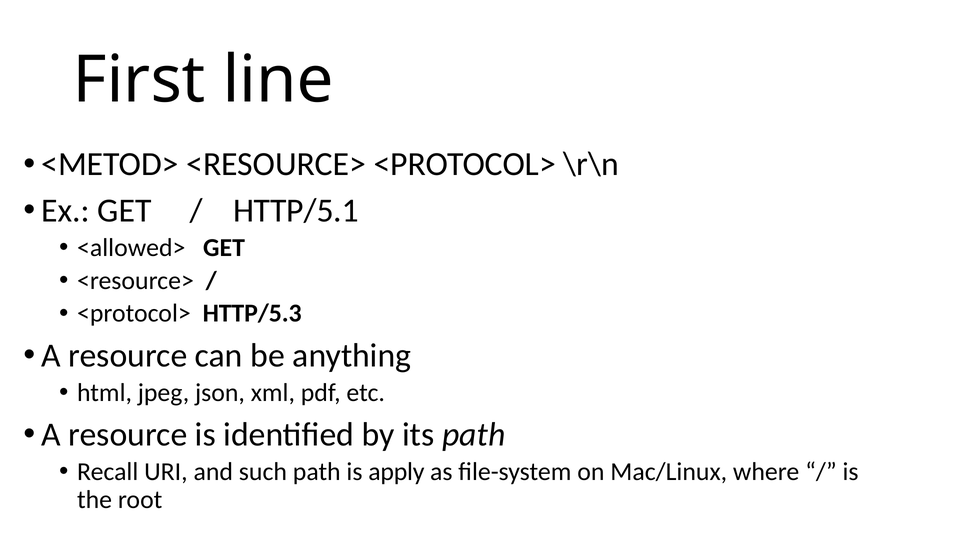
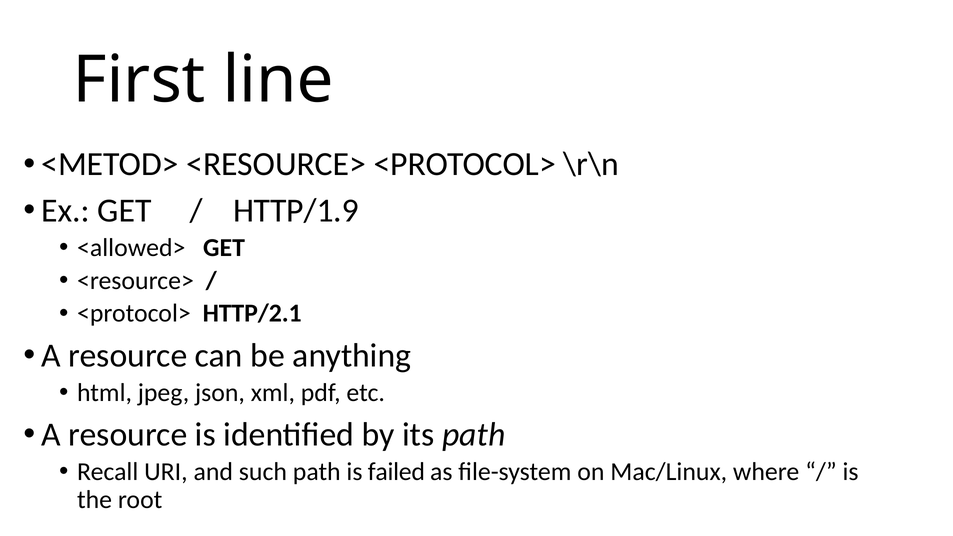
HTTP/5.1: HTTP/5.1 -> HTTP/1.9 (296, 211)
HTTP/5.3: HTTP/5.3 -> HTTP/2.1 (252, 313)
apply: apply -> failed (396, 472)
